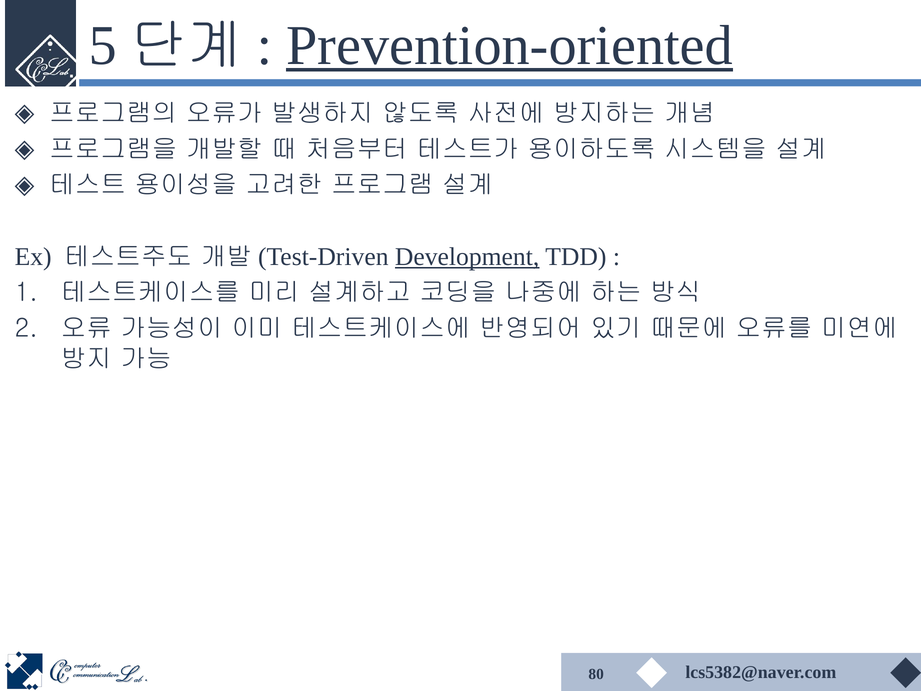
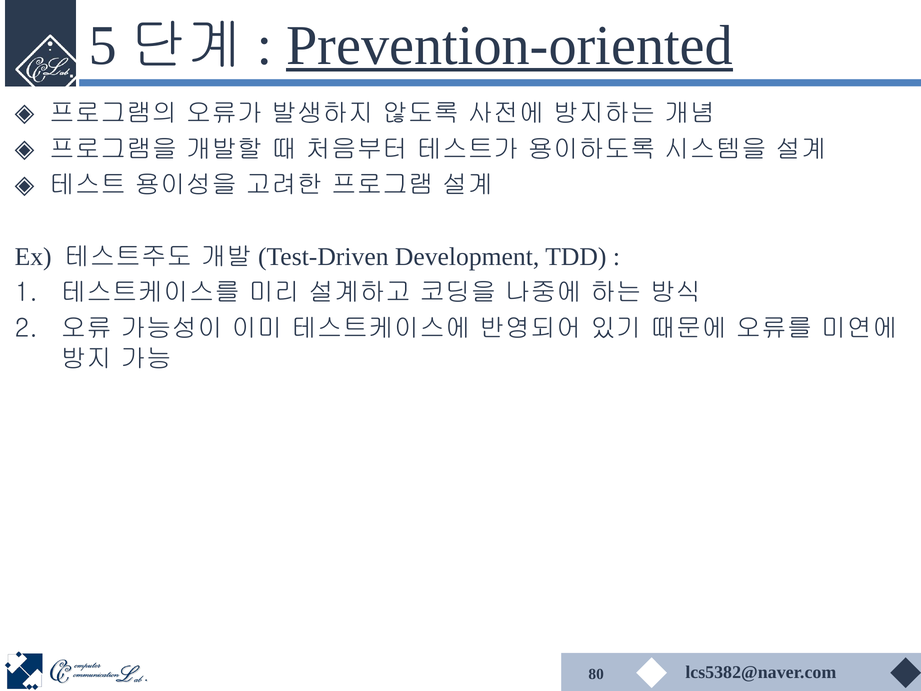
Development underline: present -> none (467, 257)
